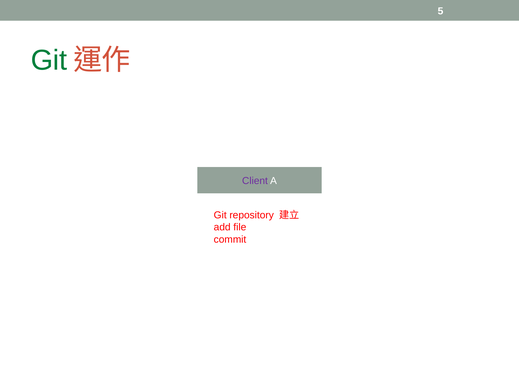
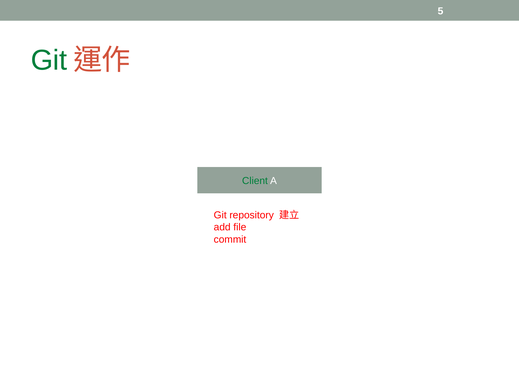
Client colour: purple -> green (255, 181)
